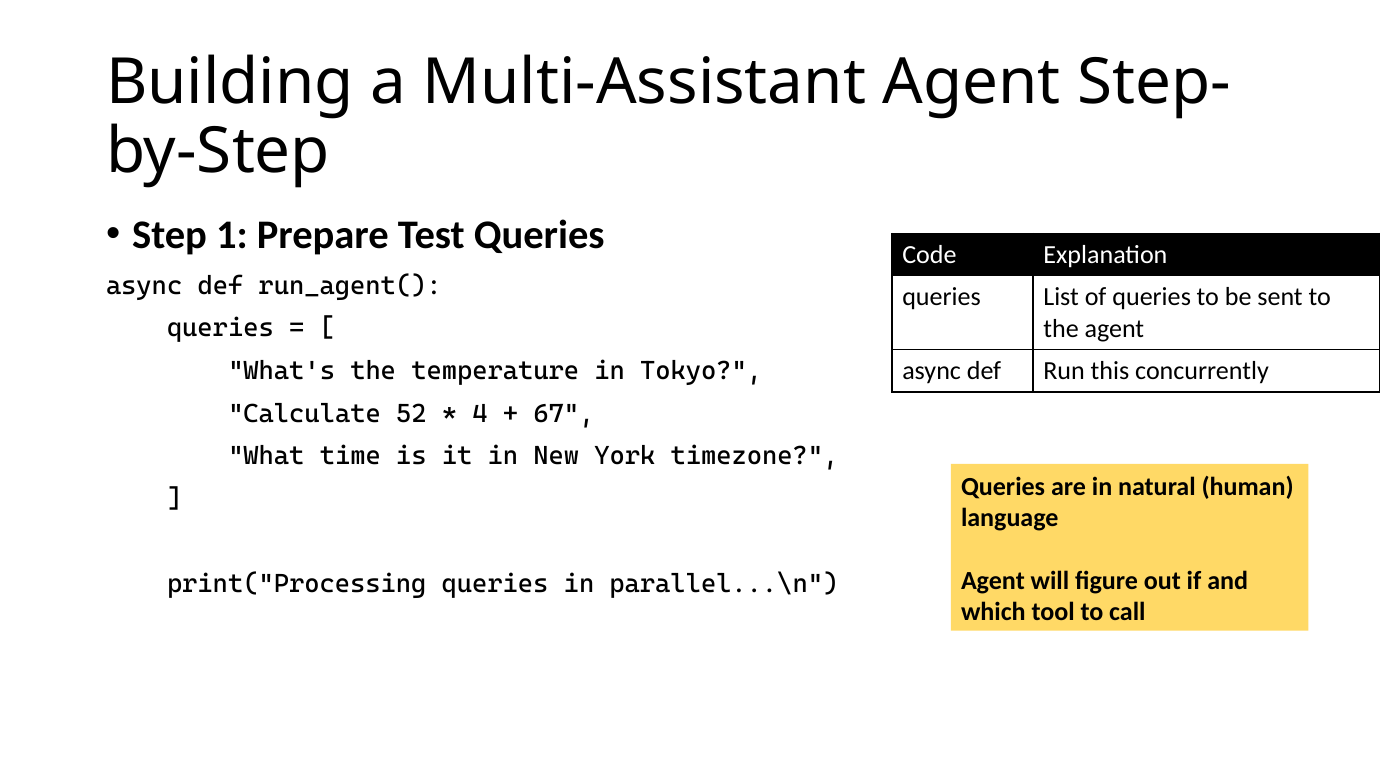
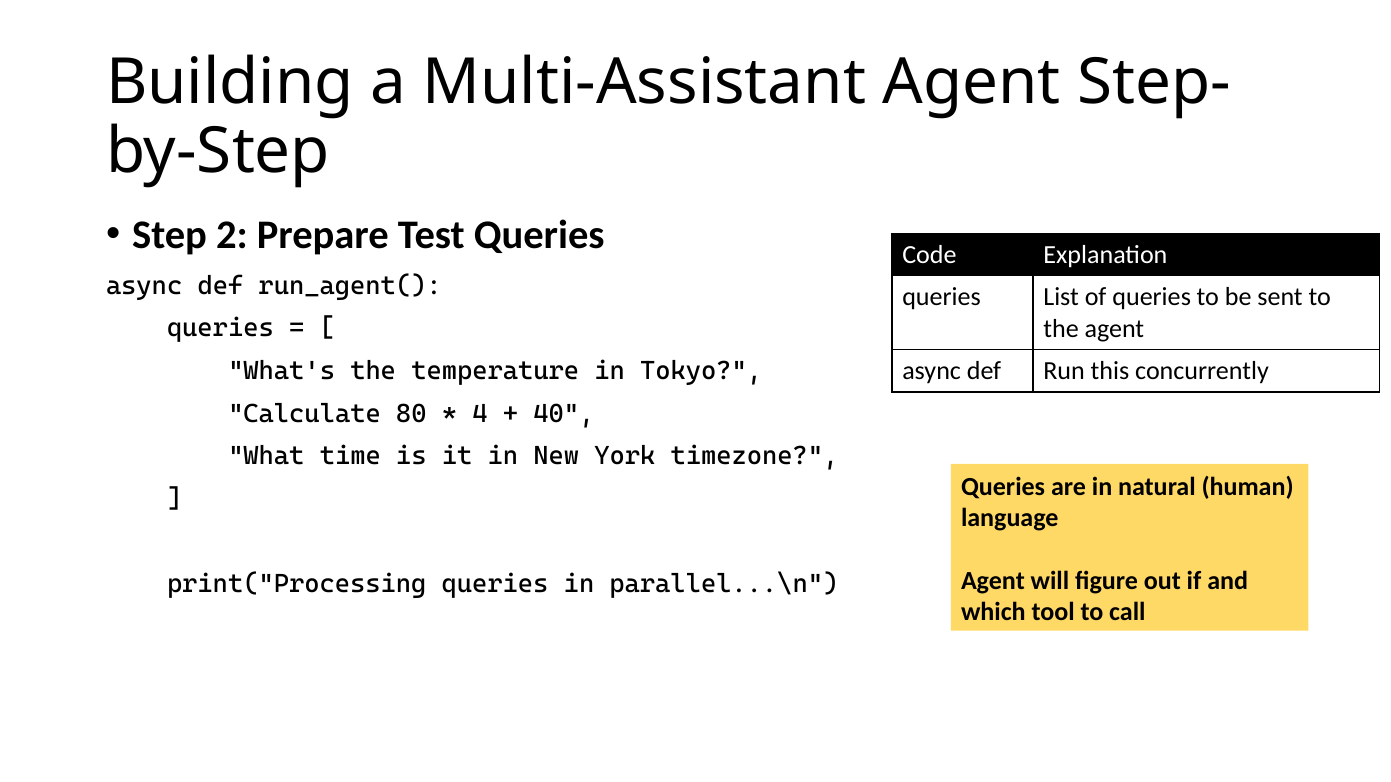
1: 1 -> 2 (232, 235)
52: 52 -> 80 (411, 414)
67: 67 -> 40 (564, 414)
